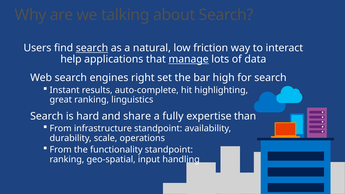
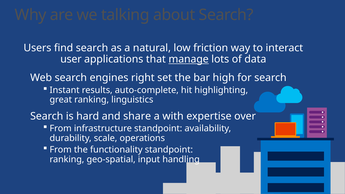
search underline: present -> none (92, 48)
help: help -> user (71, 59)
fully: fully -> with (173, 116)
than: than -> over (245, 116)
